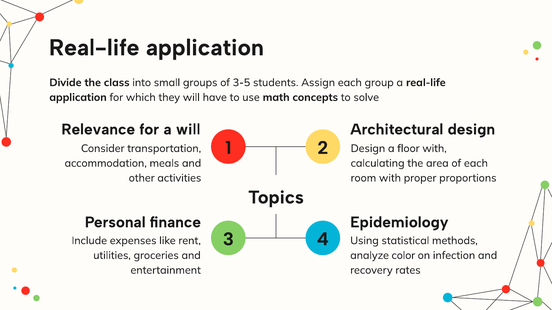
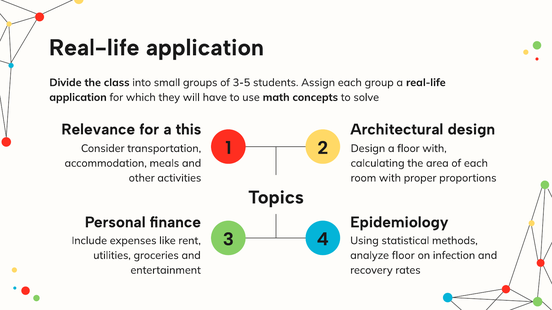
a will: will -> this (188, 130)
analyze color: color -> floor (403, 256)
